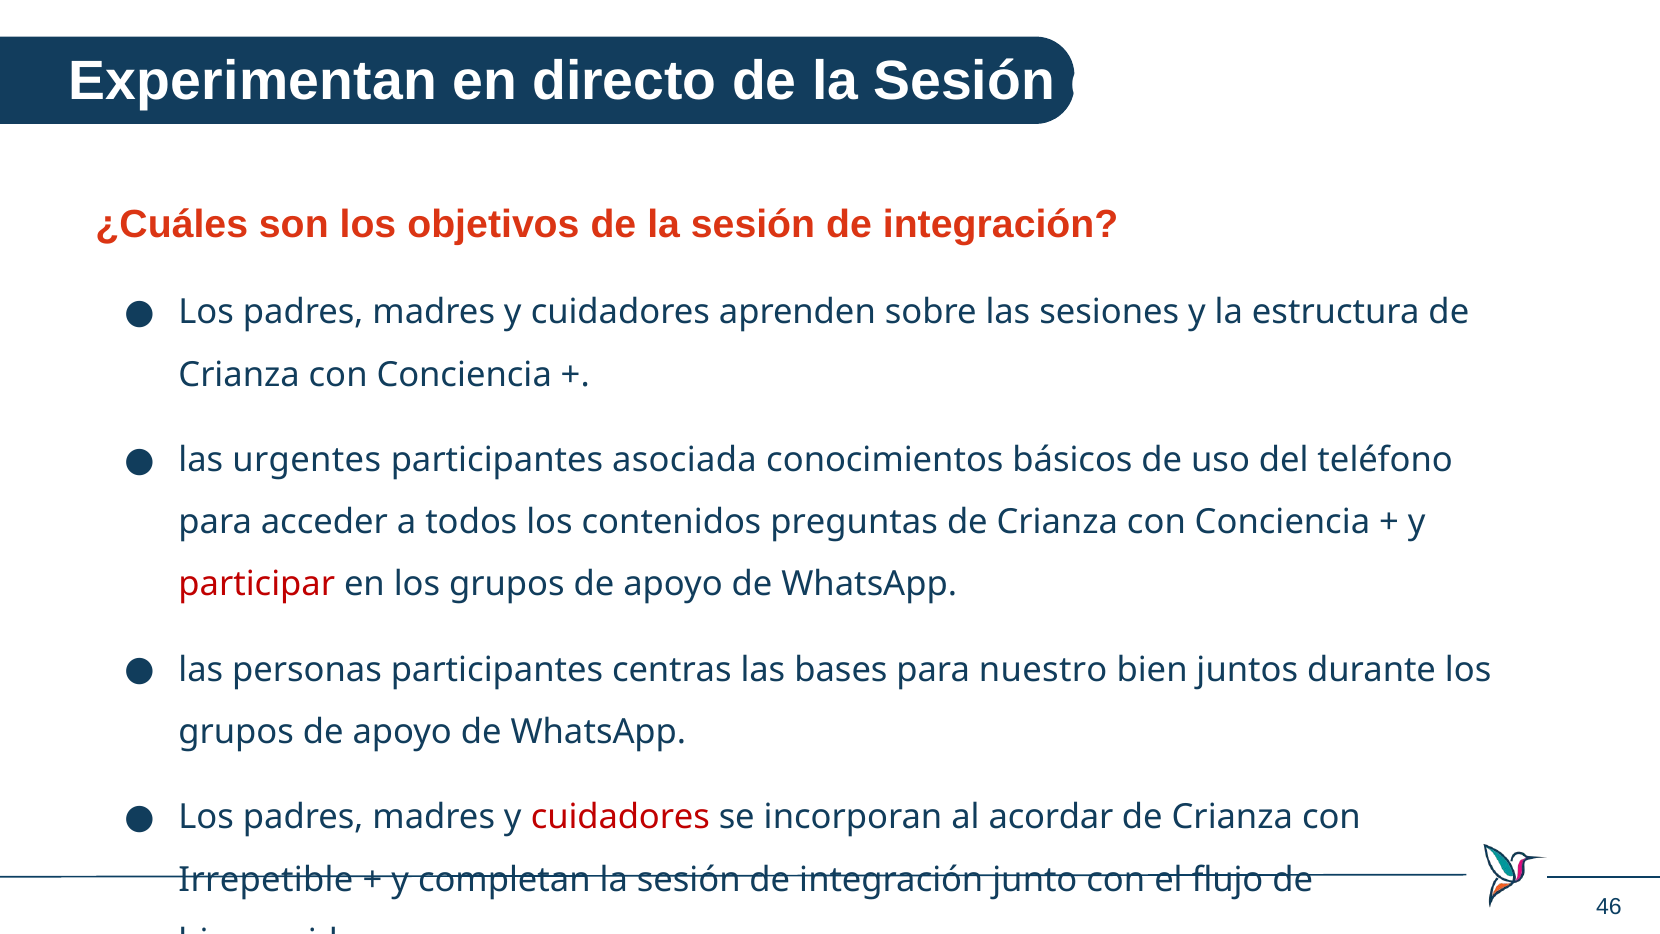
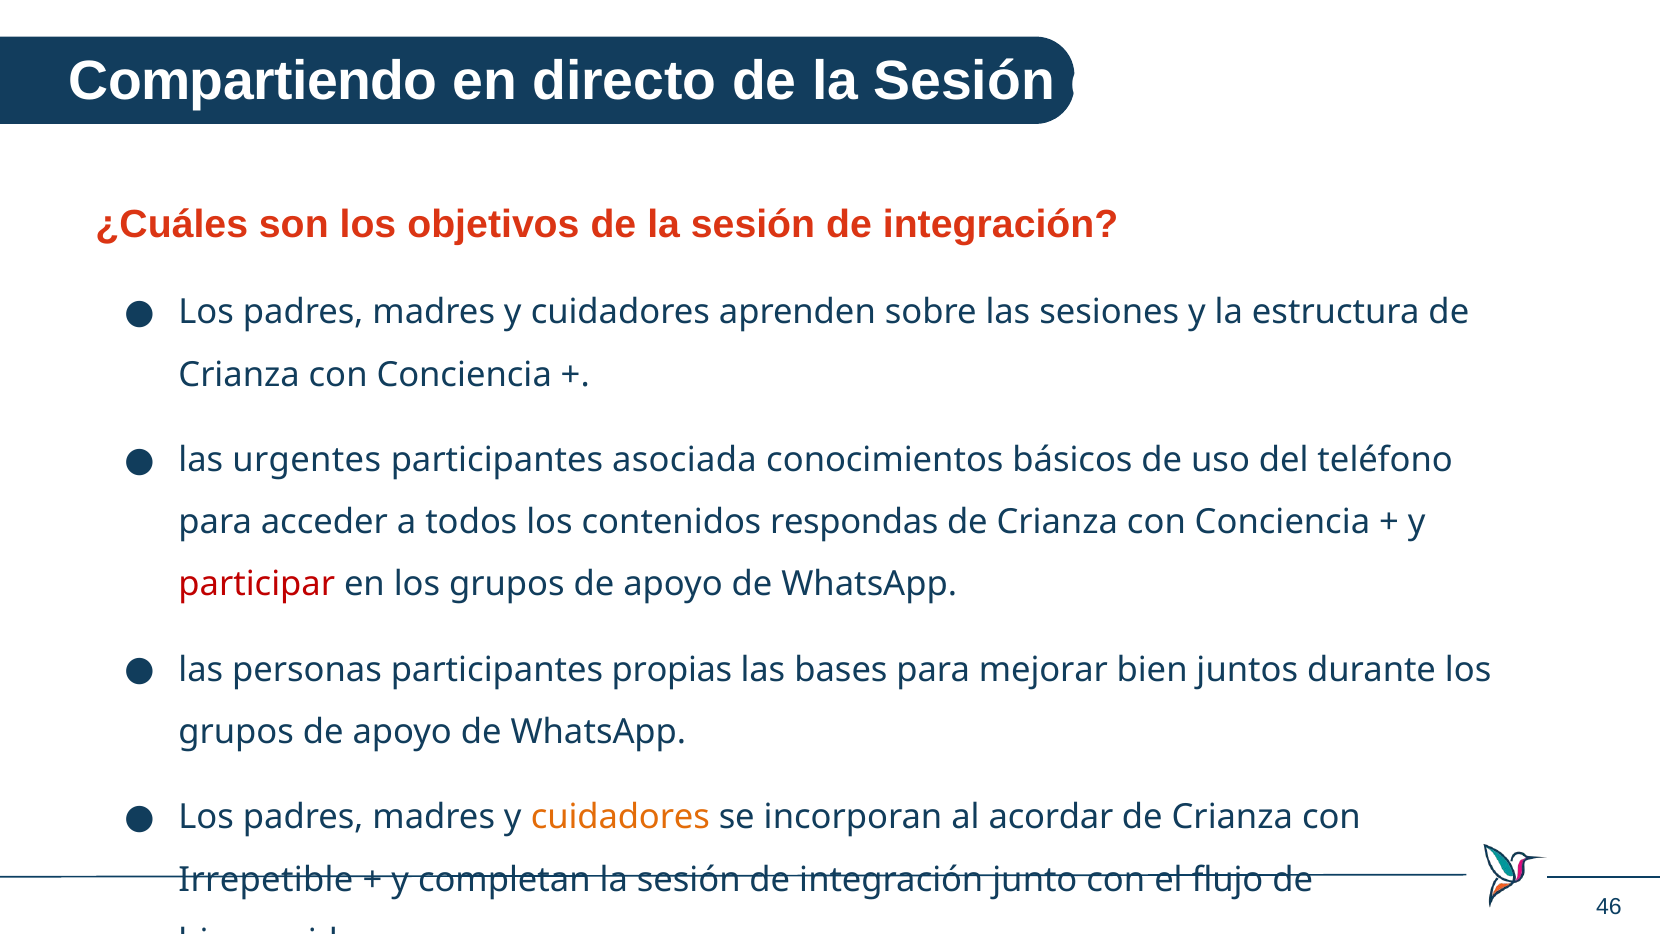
Experimentan: Experimentan -> Compartiendo (253, 81)
preguntas: preguntas -> respondas (854, 522)
centras: centras -> propias (672, 670)
nuestro: nuestro -> mejorar (1043, 670)
cuidadores colour: red -> orange (620, 817)
